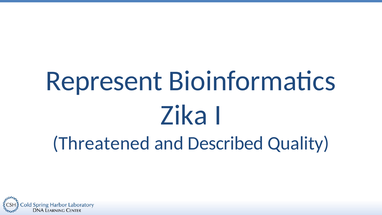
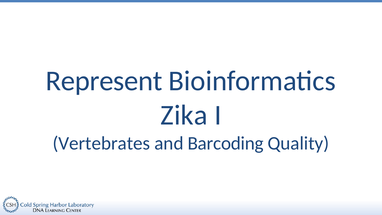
Threatened: Threatened -> Vertebrates (101, 143)
Described: Described -> Barcoding (226, 143)
